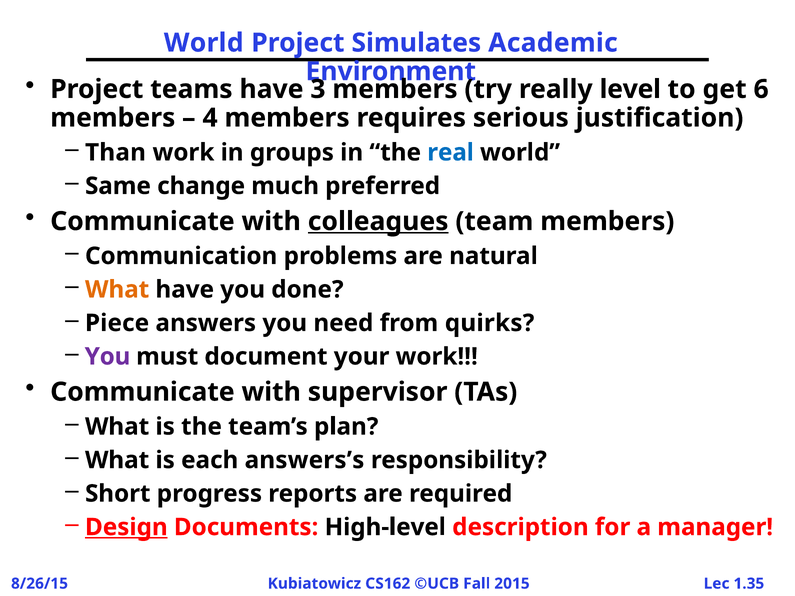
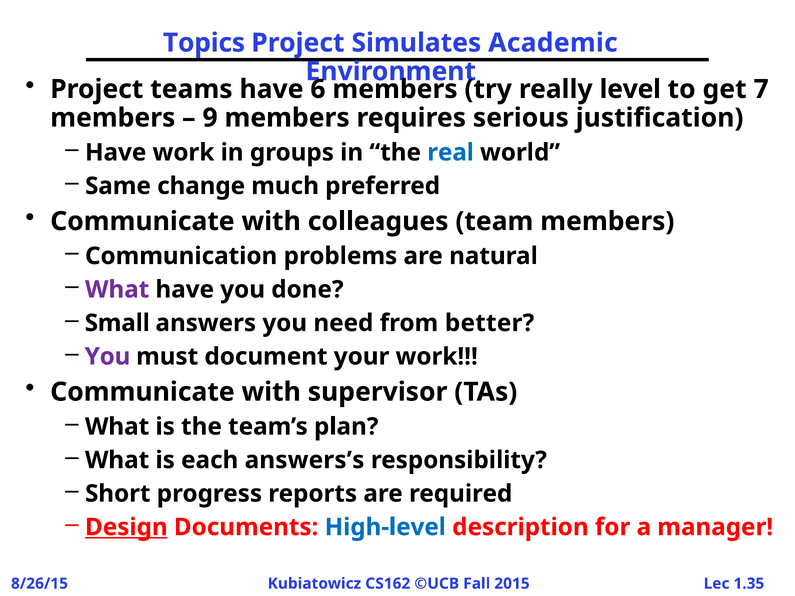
World: World -> Topics (204, 43)
3: 3 -> 6 (318, 89)
6: 6 -> 7 (761, 89)
4: 4 -> 9 (210, 118)
Than: Than -> Have (116, 153)
colleagues underline: present -> none (378, 221)
What colour: orange -> purple (117, 290)
Piece: Piece -> Small (117, 323)
quirks: quirks -> better (490, 323)
High-level colour: black -> blue (385, 527)
